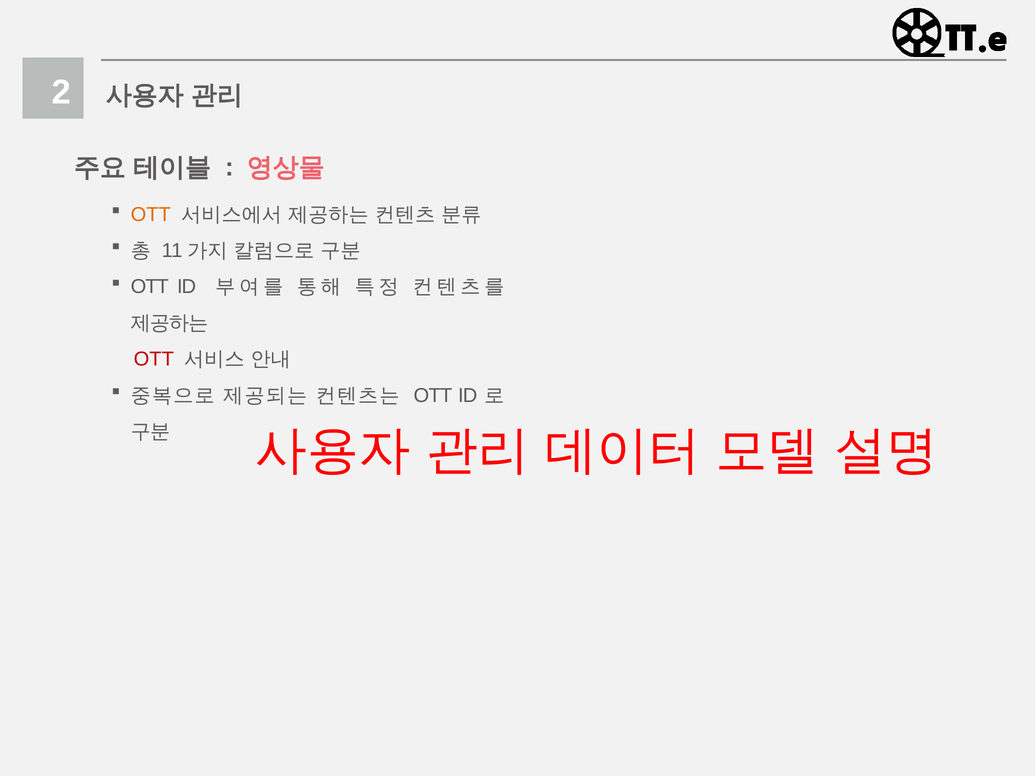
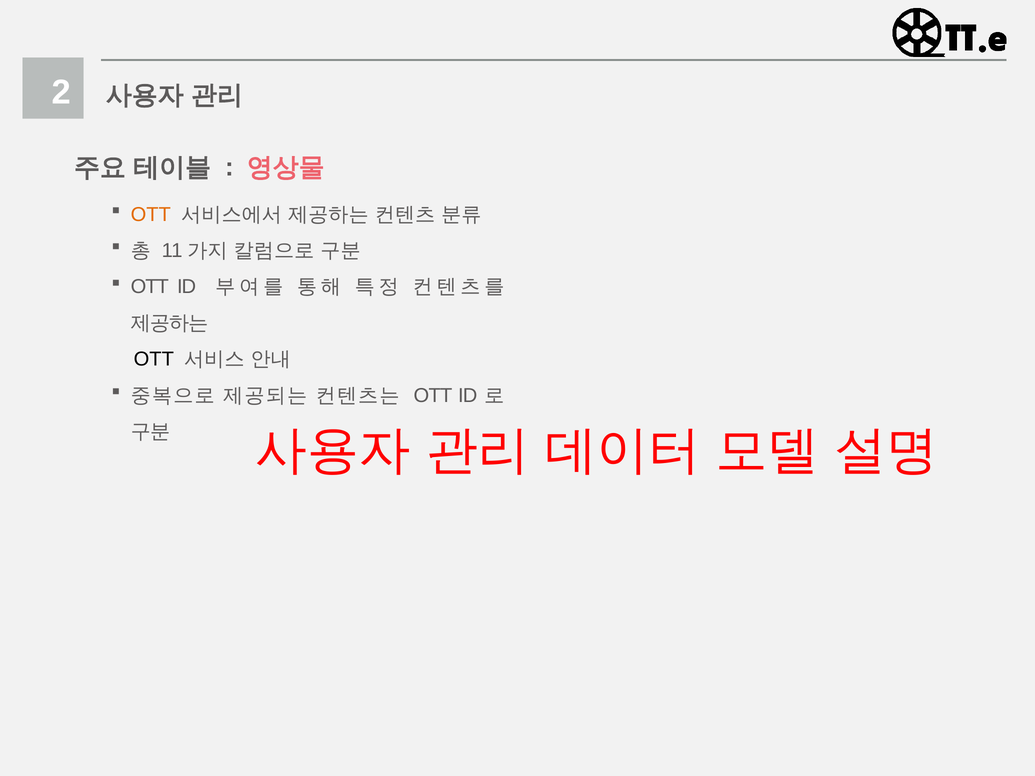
OTT colour: red -> black (154, 359)
